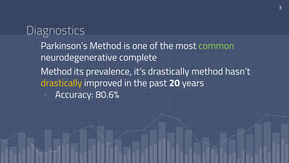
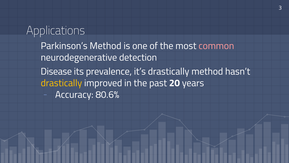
Diagnostics: Diagnostics -> Applications (56, 31)
common colour: light green -> pink (216, 46)
complete: complete -> detection (138, 57)
Method: Method -> Disease (56, 71)
